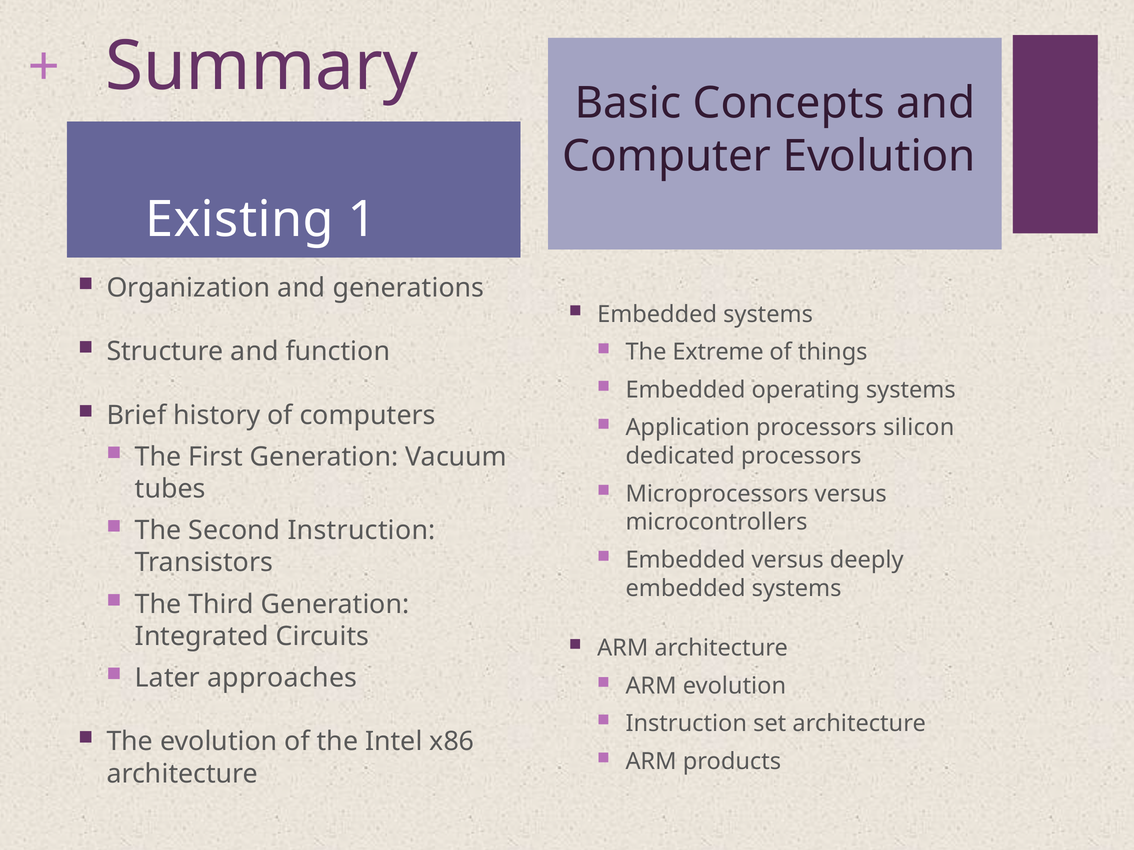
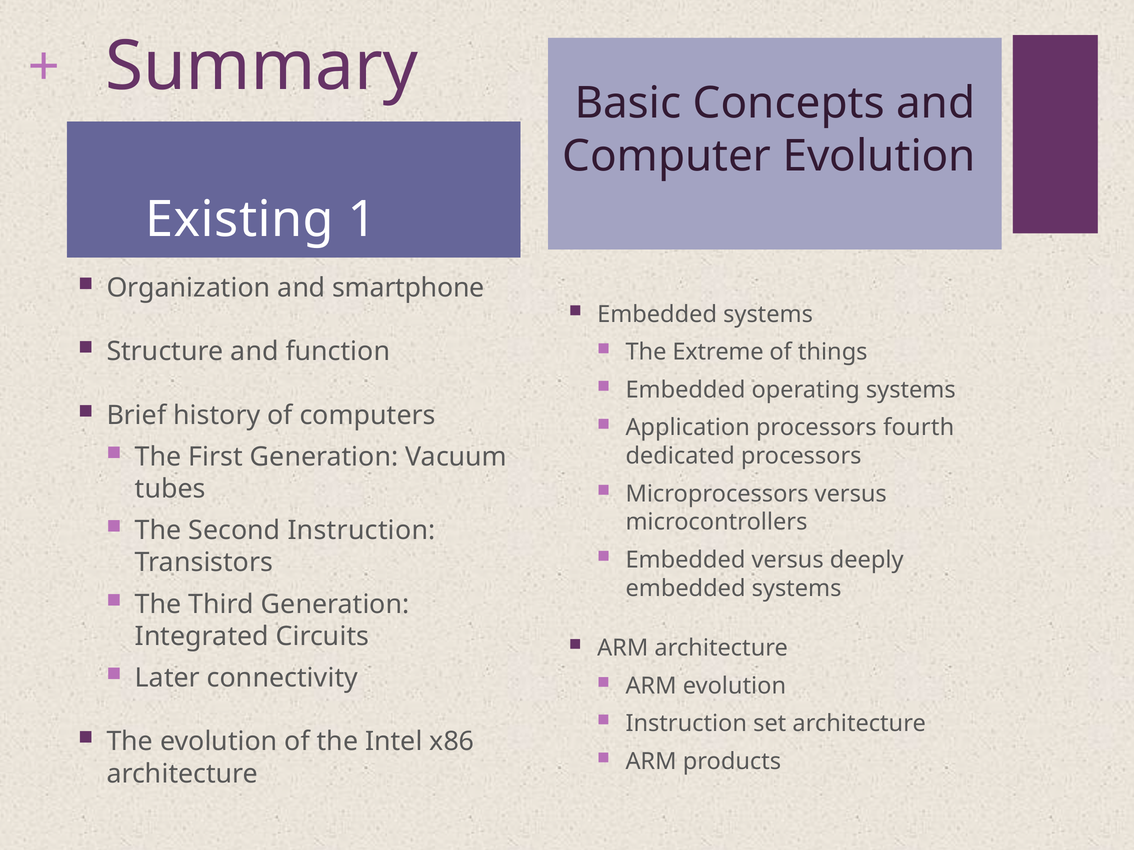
generations: generations -> smartphone (408, 288)
silicon: silicon -> fourth (919, 428)
approaches: approaches -> connectivity (282, 678)
